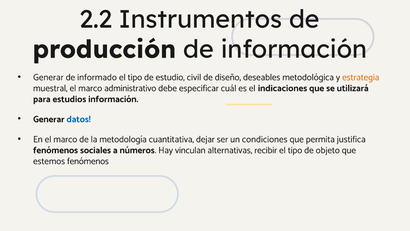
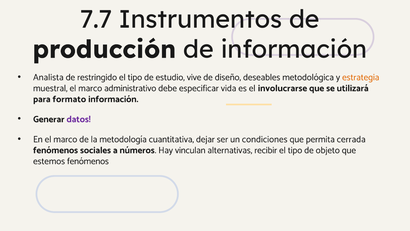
2.2: 2.2 -> 7.7 (96, 19)
Generar: Generar -> Analista (48, 77)
informado: informado -> restringido (97, 77)
civil: civil -> vive (194, 77)
cuál: cuál -> vida (229, 88)
indicaciones: indicaciones -> involucrarse (283, 88)
estudios: estudios -> formato (69, 99)
datos colour: blue -> purple (79, 119)
justifica: justifica -> cerrada (351, 139)
